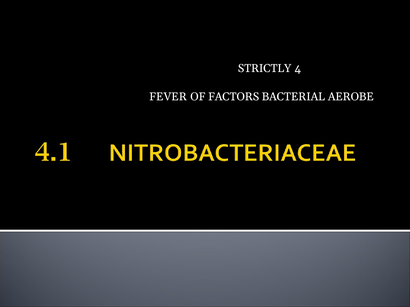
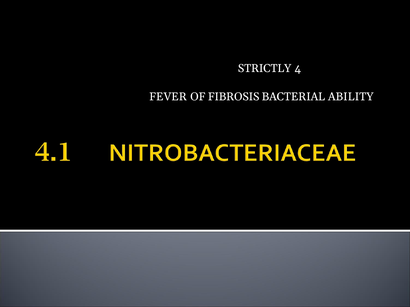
FACTORS: FACTORS -> FIBROSIS (234, 97)
AEROBE: AEROBE -> ABILITY (351, 97)
